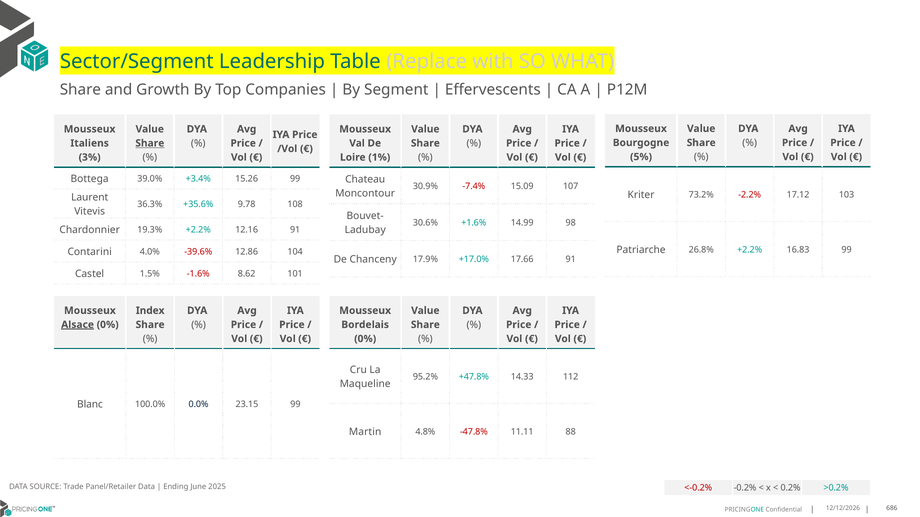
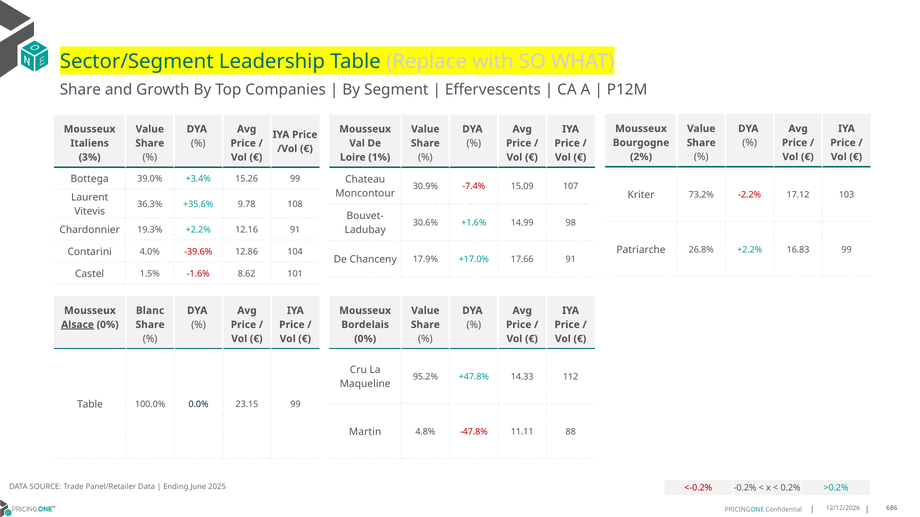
Share underline: present -> none (150, 143)
5%: 5% -> 2% (641, 157)
Index: Index -> Blanc (150, 311)
Blanc: Blanc -> Table (90, 405)
